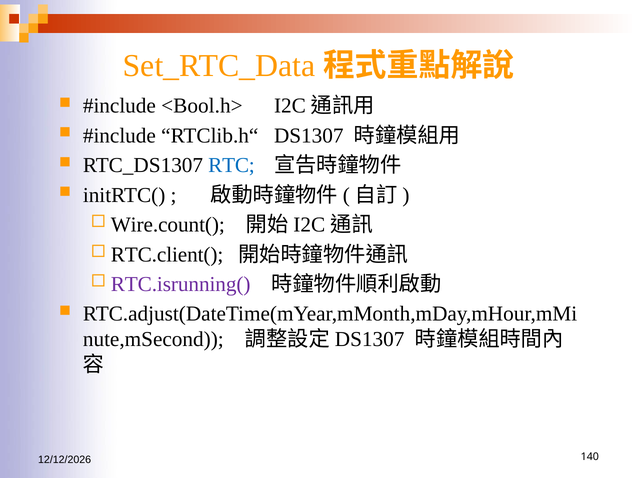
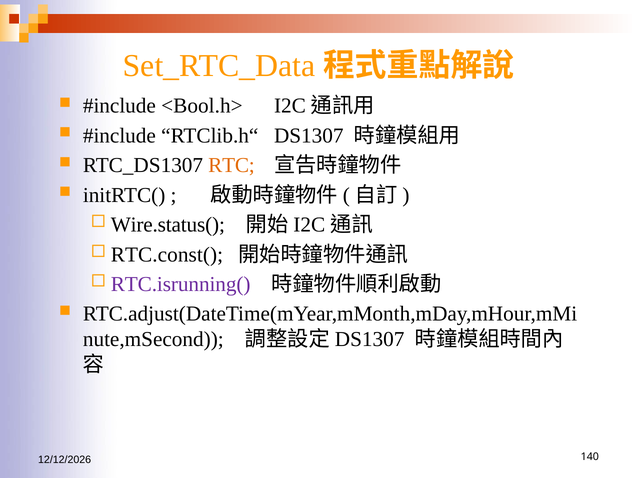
RTC colour: blue -> orange (231, 165)
Wire.count(: Wire.count( -> Wire.status( (168, 225)
RTC.client(: RTC.client( -> RTC.const( (167, 254)
